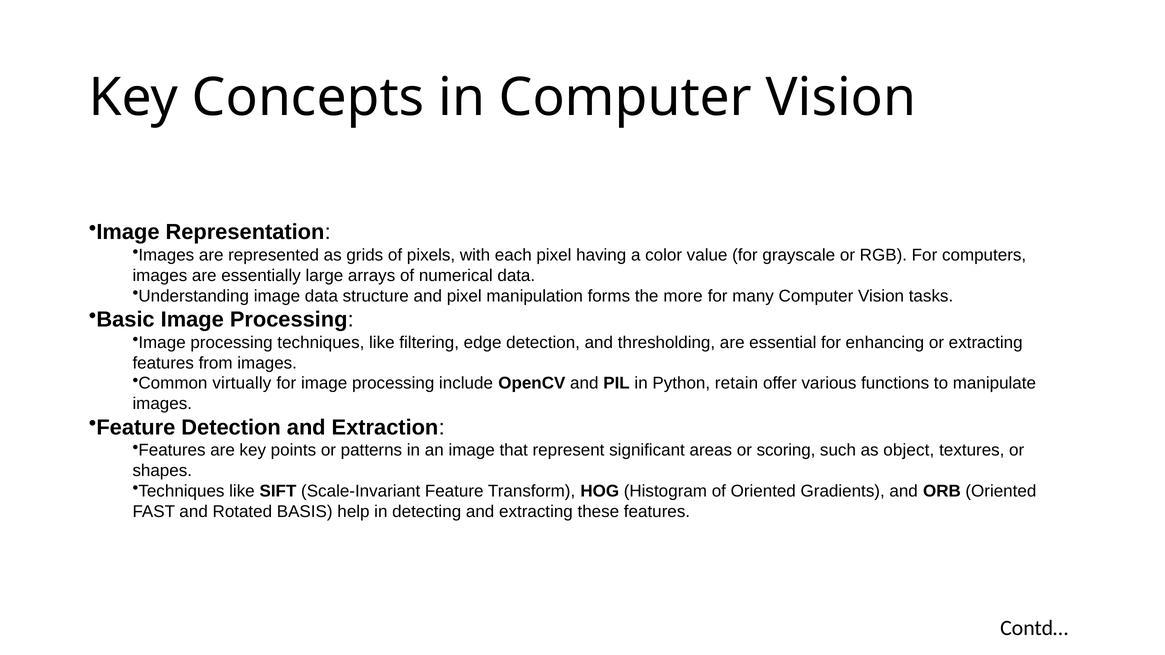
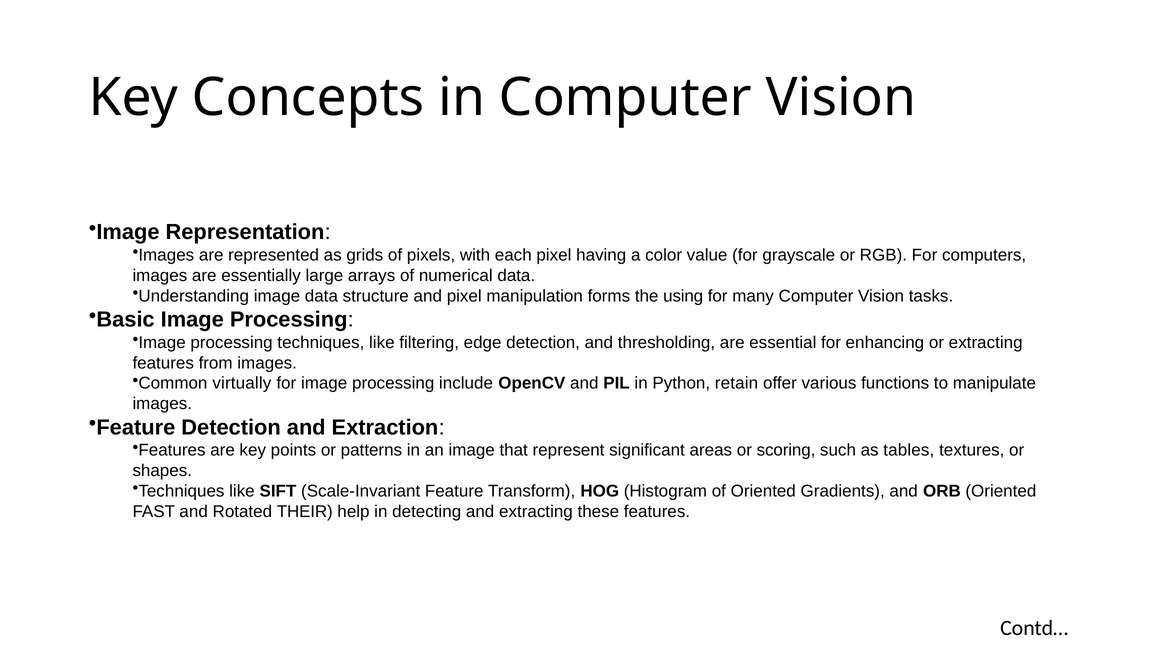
more: more -> using (683, 296)
object: object -> tables (909, 450)
BASIS: BASIS -> THEIR (305, 512)
